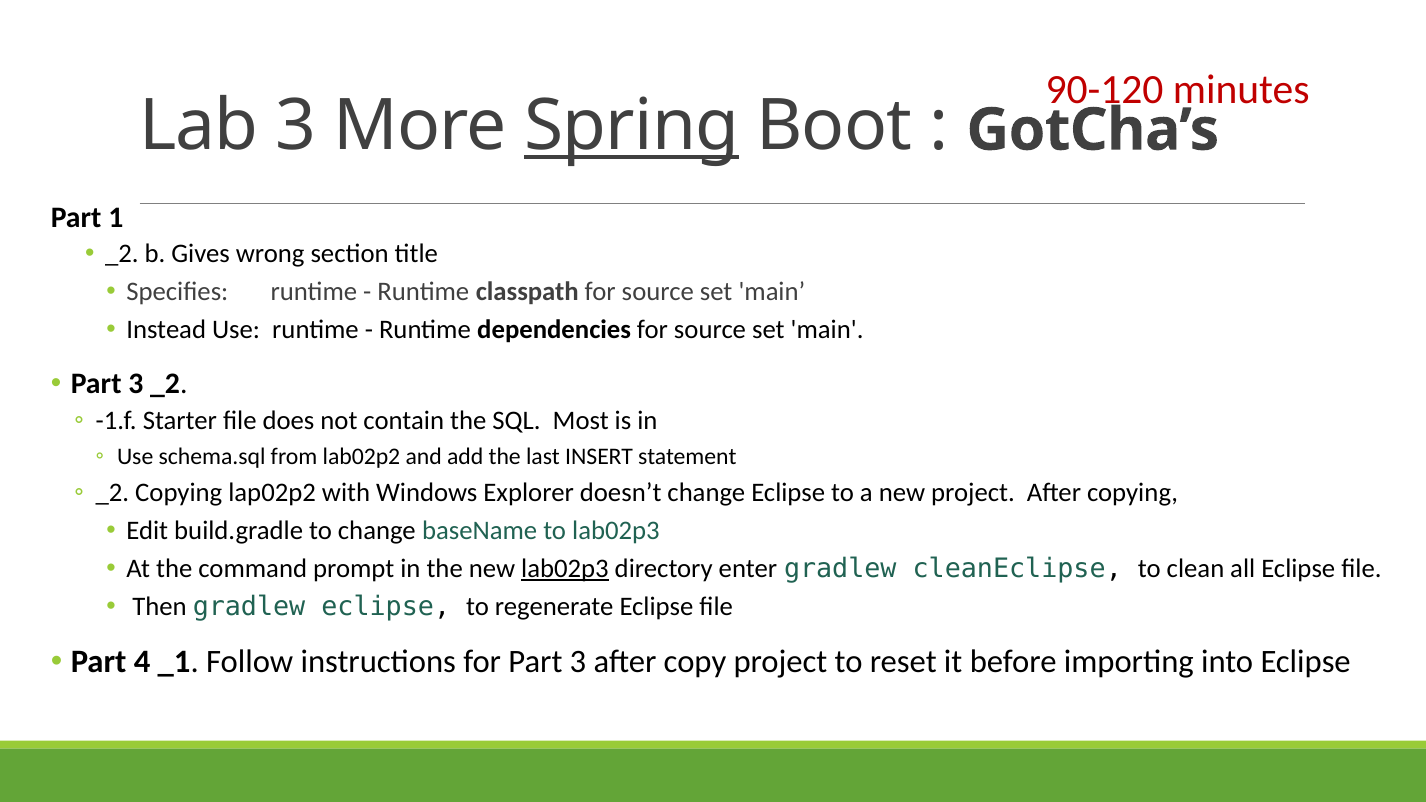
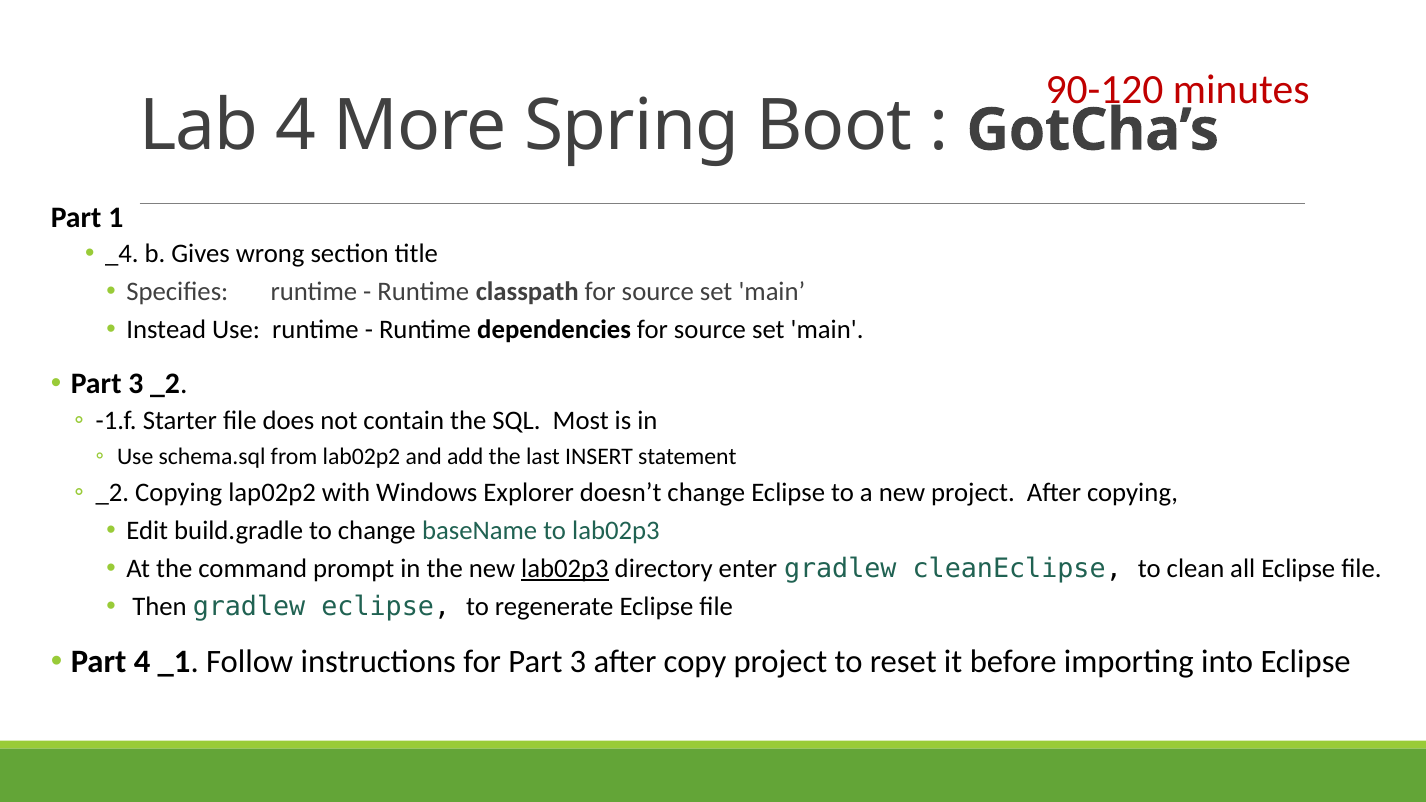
Lab 3: 3 -> 4 (296, 126)
Spring underline: present -> none (632, 126)
_2: _2 -> _4 (122, 254)
